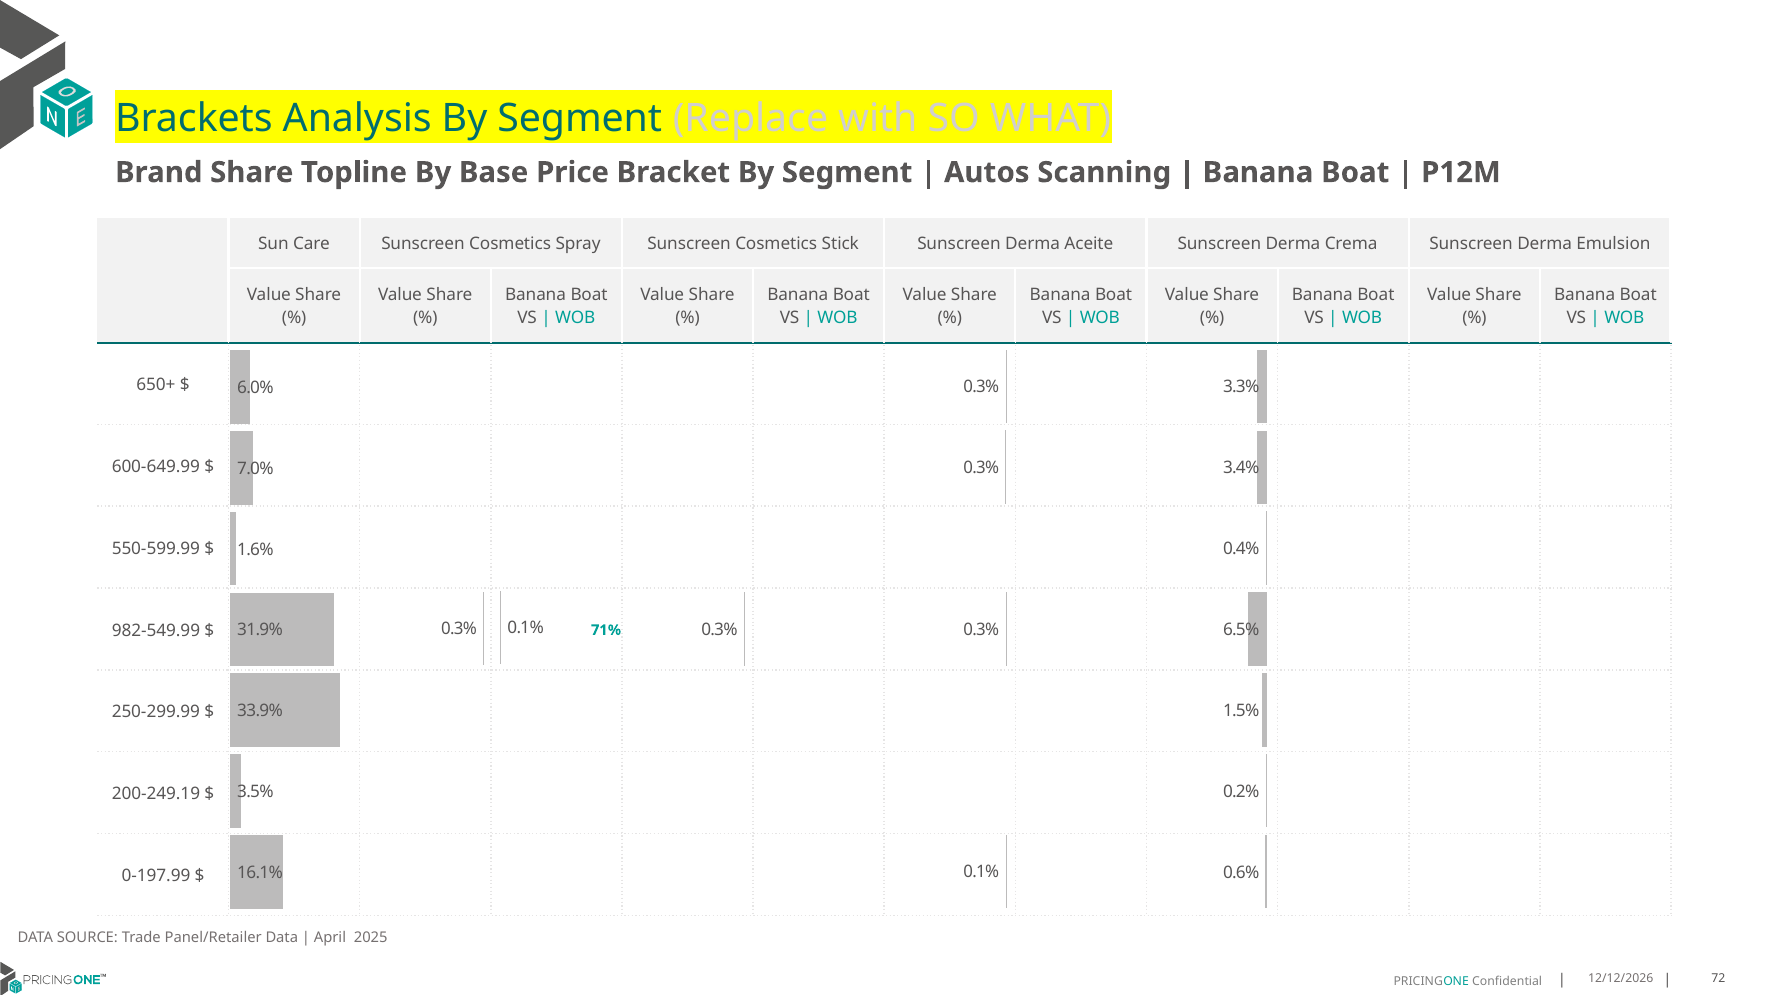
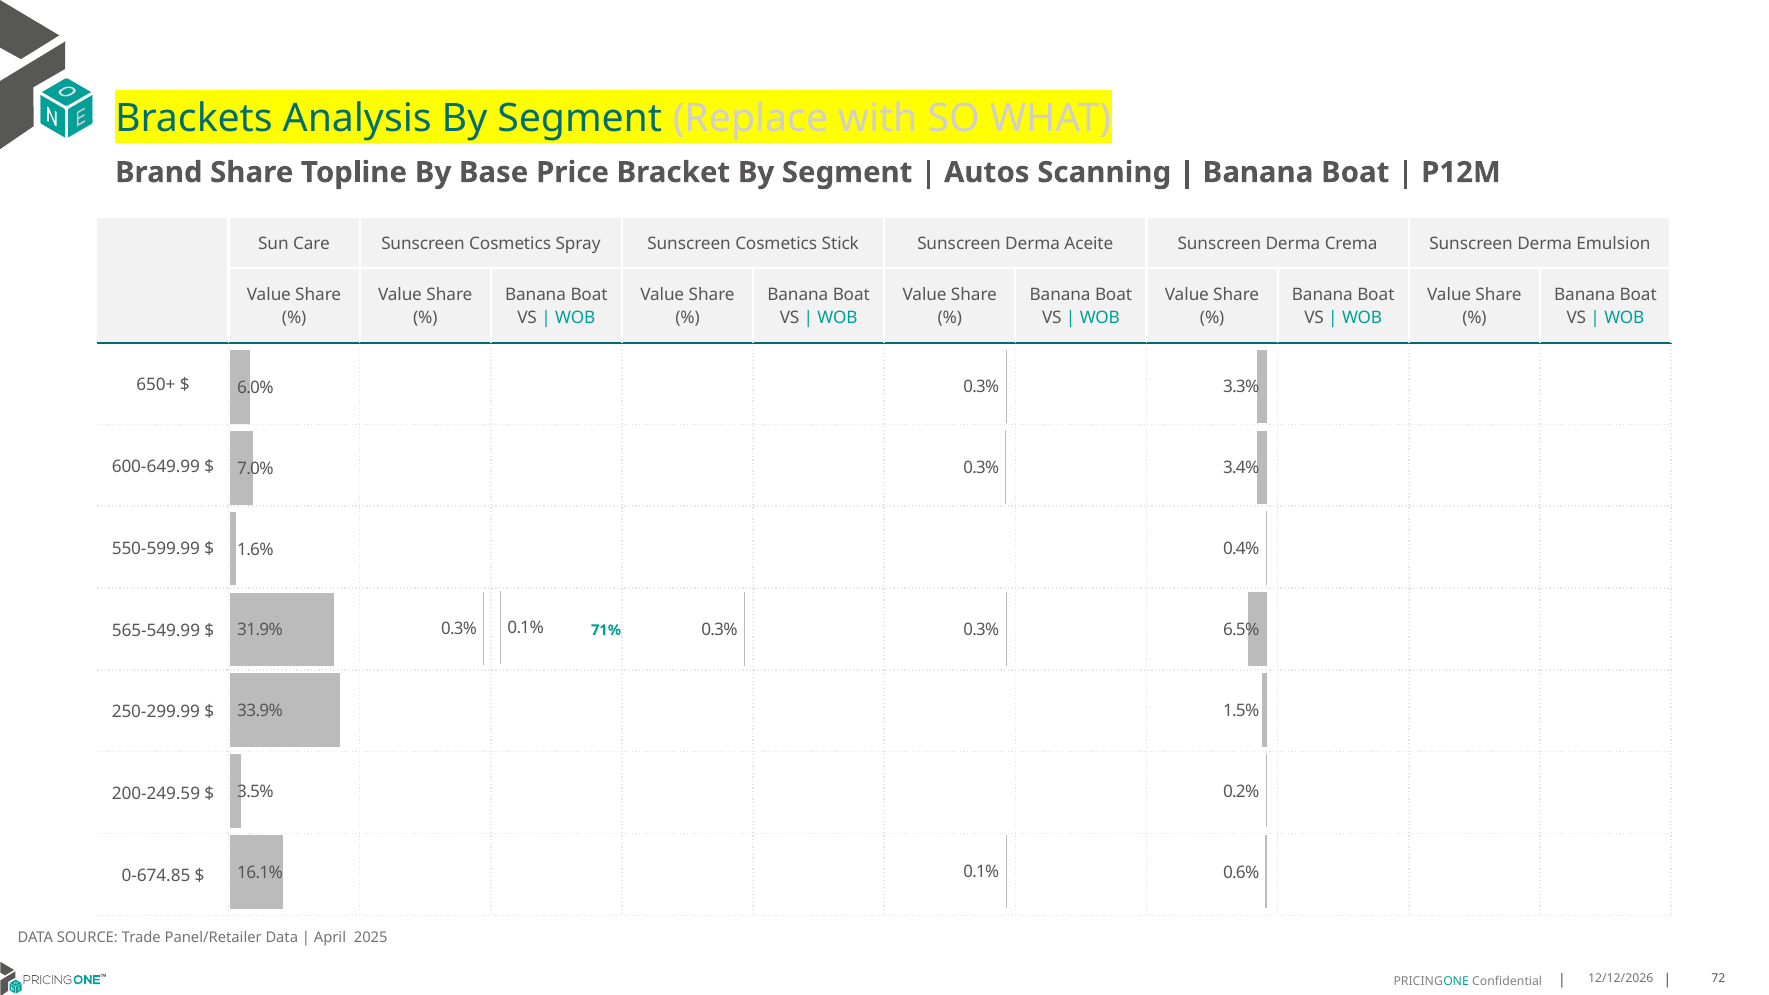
982-549.99: 982-549.99 -> 565-549.99 (156, 630)
200-249.19: 200-249.19 -> 200-249.59 (156, 794)
0-197.99: 0-197.99 -> 0-674.85 (156, 876)
